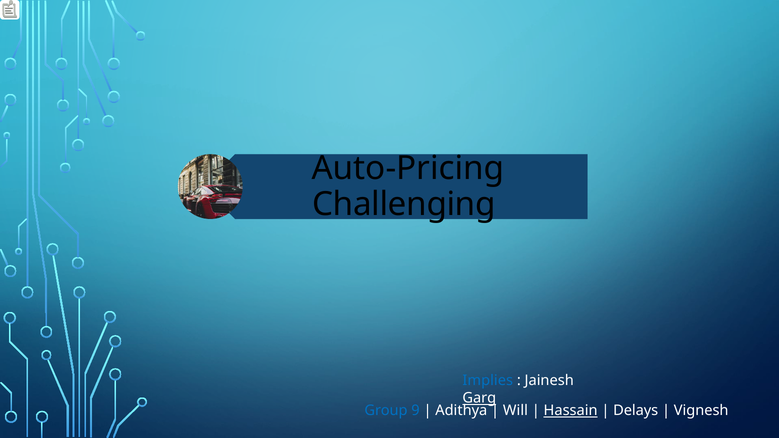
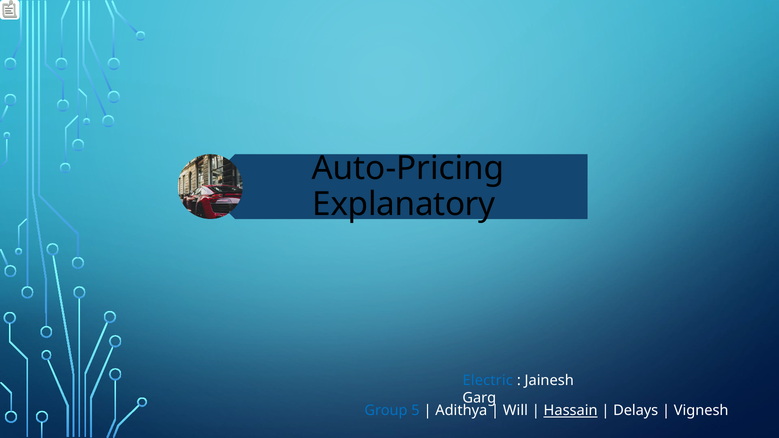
Challenging: Challenging -> Explanatory (404, 204)
Implies: Implies -> Electric (488, 381)
Garg underline: present -> none (479, 398)
9: 9 -> 5 (416, 411)
